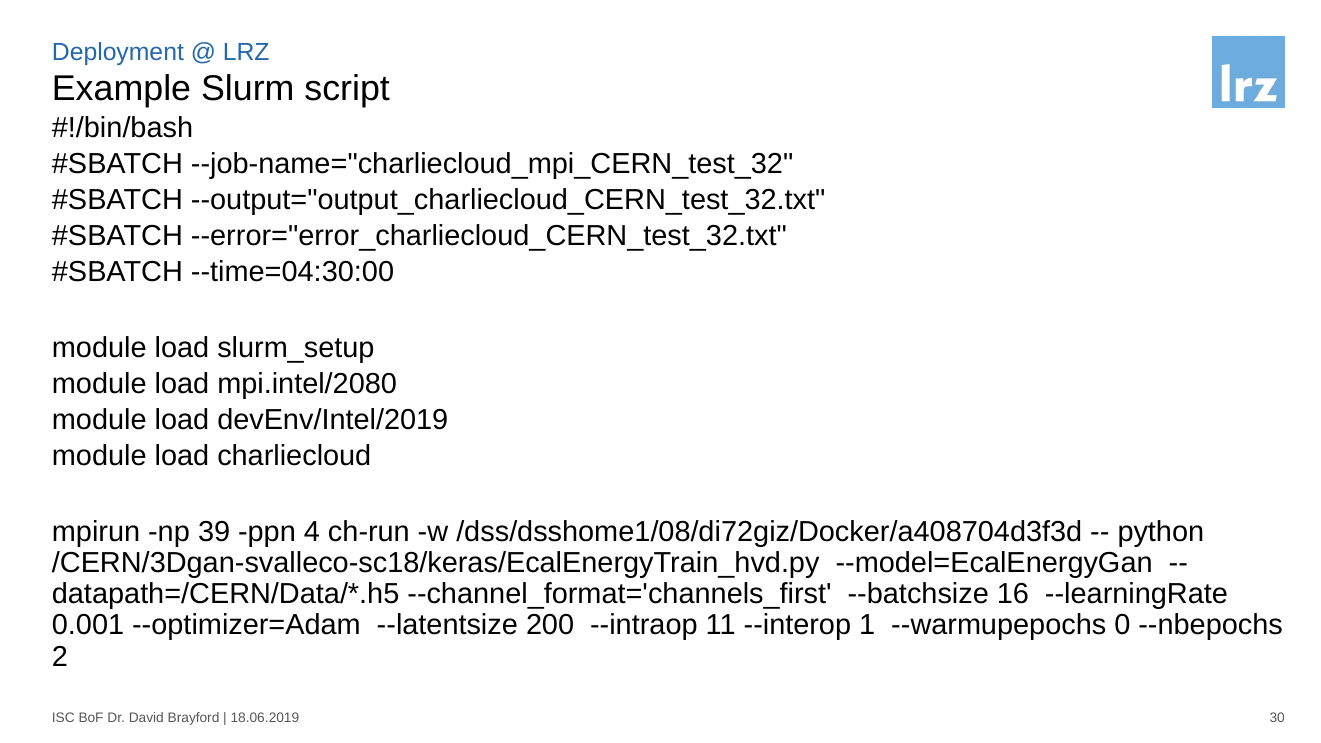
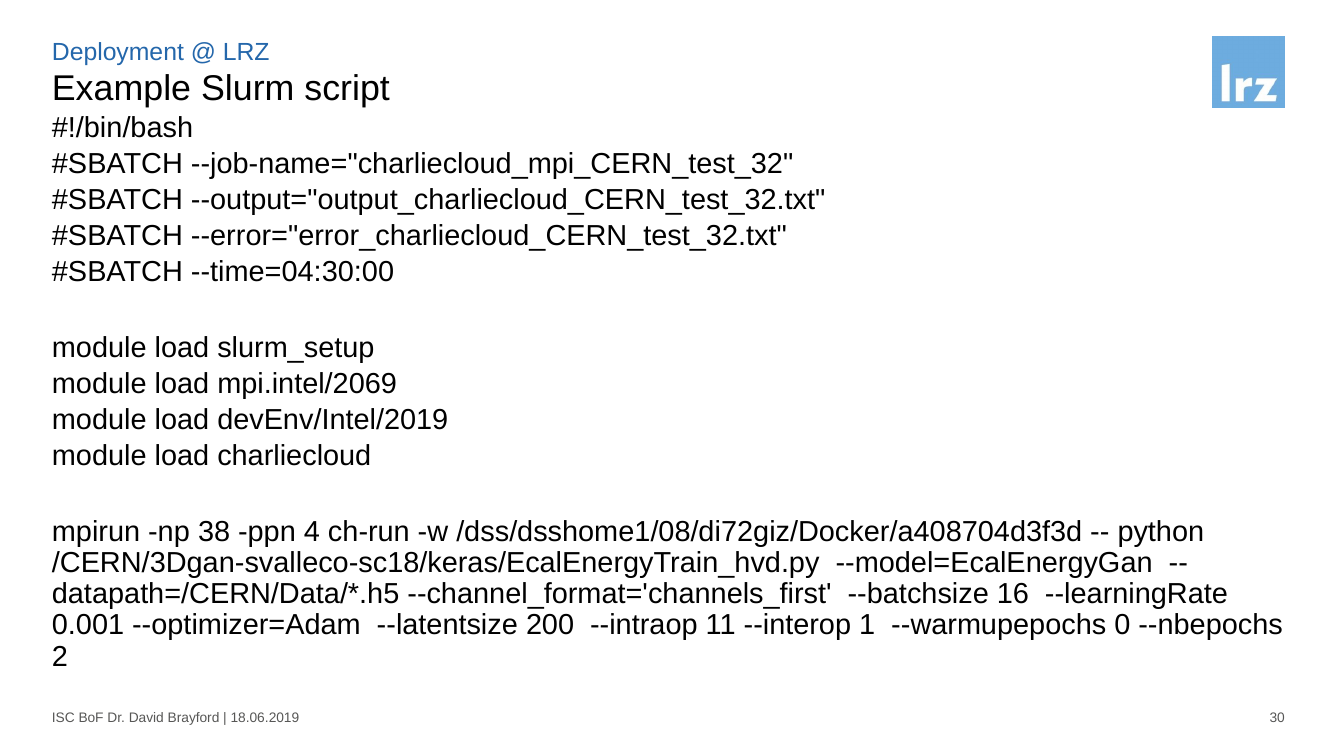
mpi.intel/2080: mpi.intel/2080 -> mpi.intel/2069 (307, 384)
39: 39 -> 38 (214, 532)
